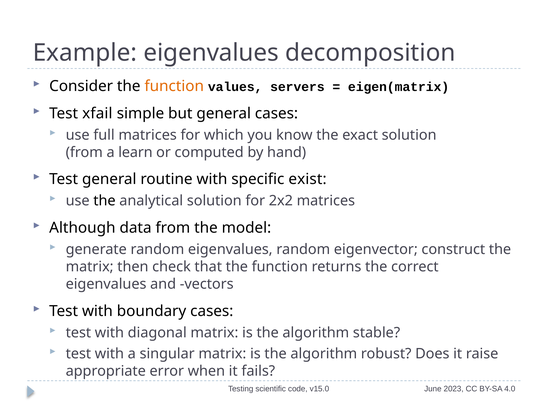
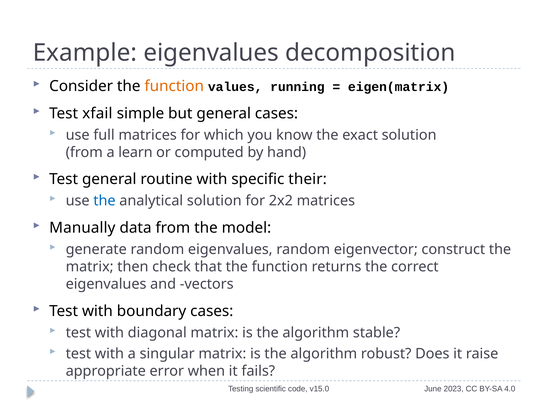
servers: servers -> running (297, 87)
exist: exist -> their (308, 179)
the colour: black -> blue (104, 201)
Although: Although -> Manually (82, 228)
